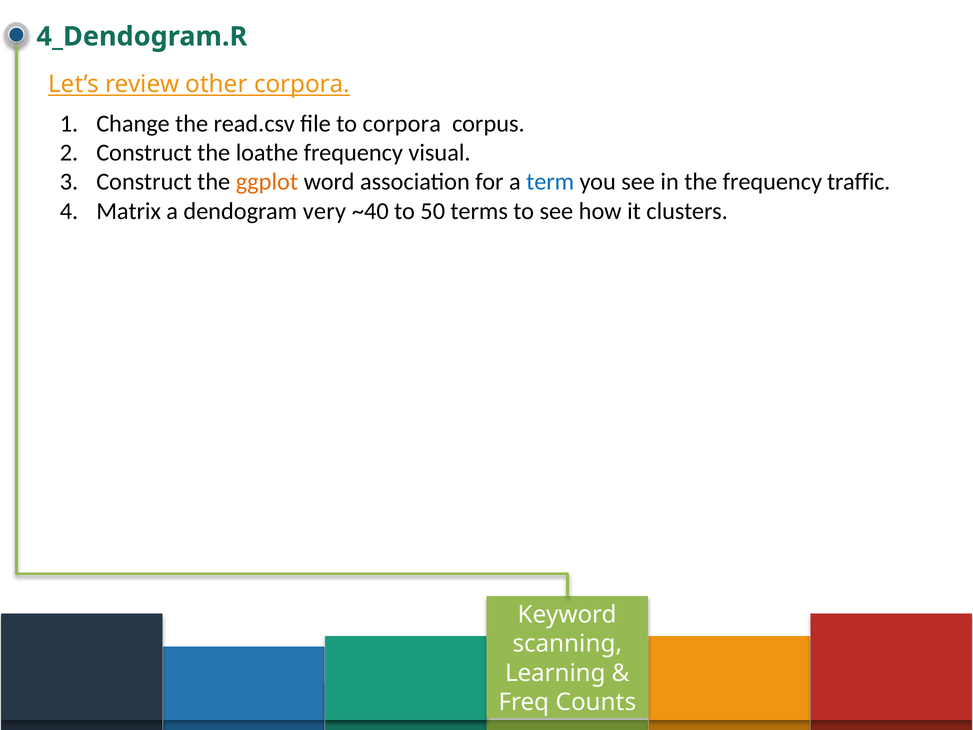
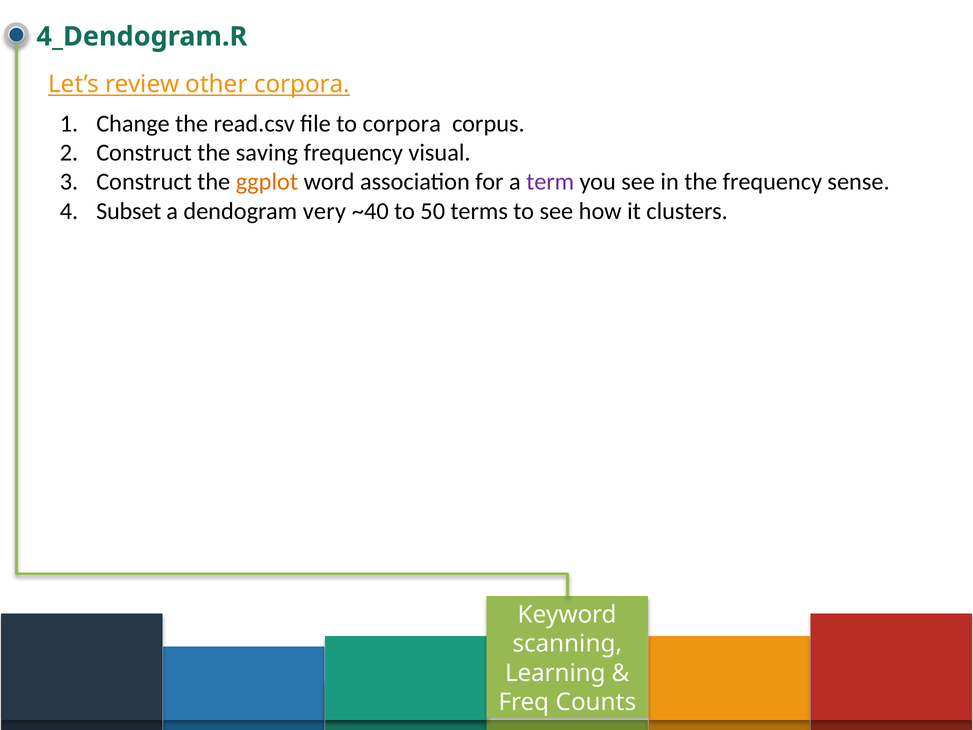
loathe: loathe -> saving (267, 153)
term colour: blue -> purple (550, 182)
traffic: traffic -> sense (859, 182)
Matrix: Matrix -> Subset (129, 211)
